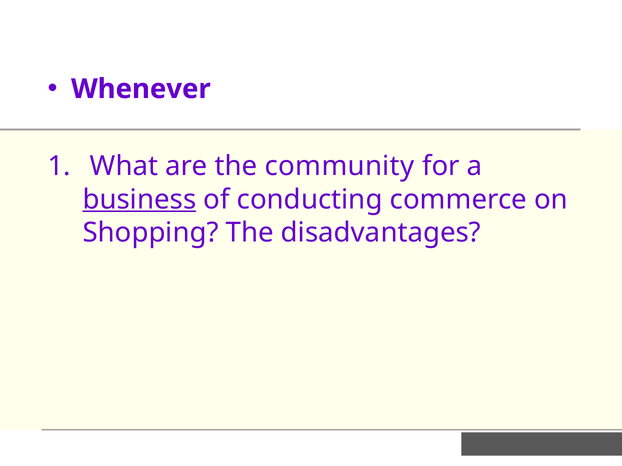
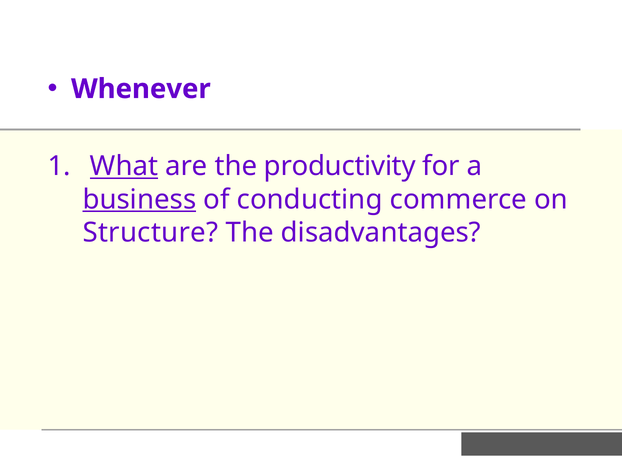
What underline: none -> present (124, 167)
community: community -> productivity (340, 167)
Shopping: Shopping -> Structure (150, 233)
